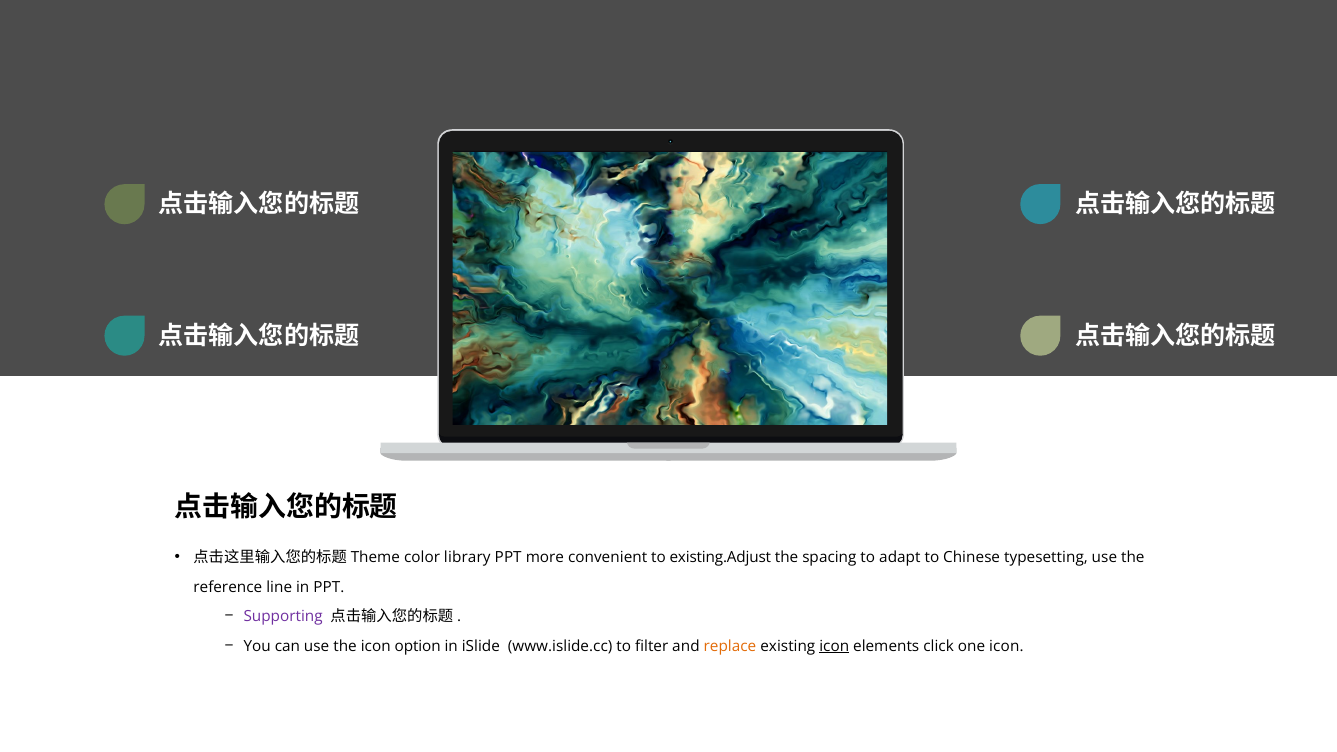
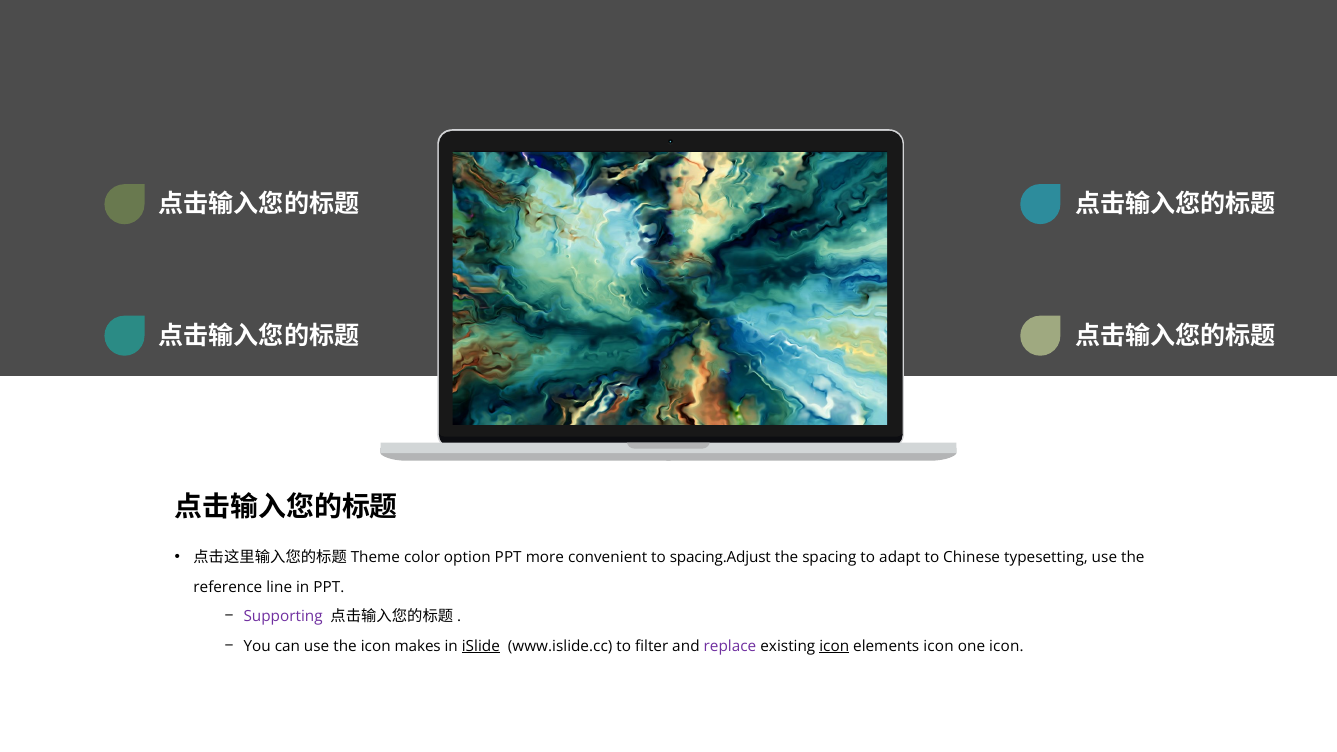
library: library -> option (467, 558)
existing.Adjust: existing.Adjust -> spacing.Adjust (720, 558)
option: option -> makes (418, 646)
iSlide underline: none -> present (481, 646)
replace colour: orange -> purple (730, 646)
elements click: click -> icon (939, 646)
